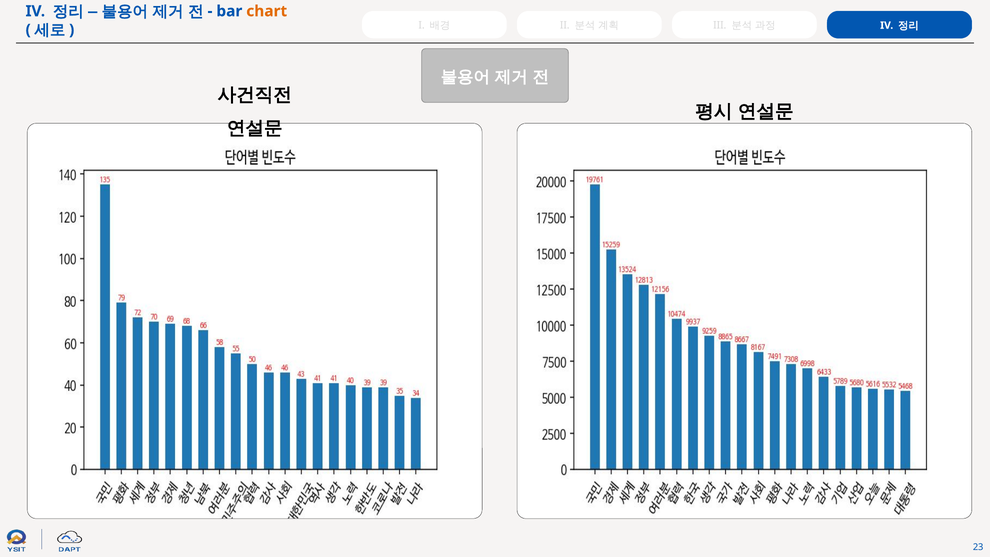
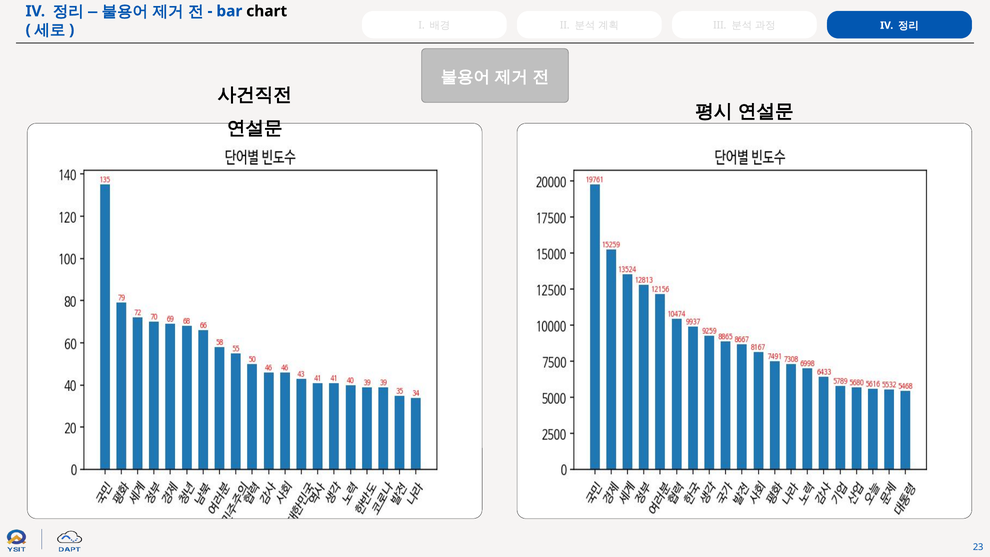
chart colour: orange -> black (267, 11)
